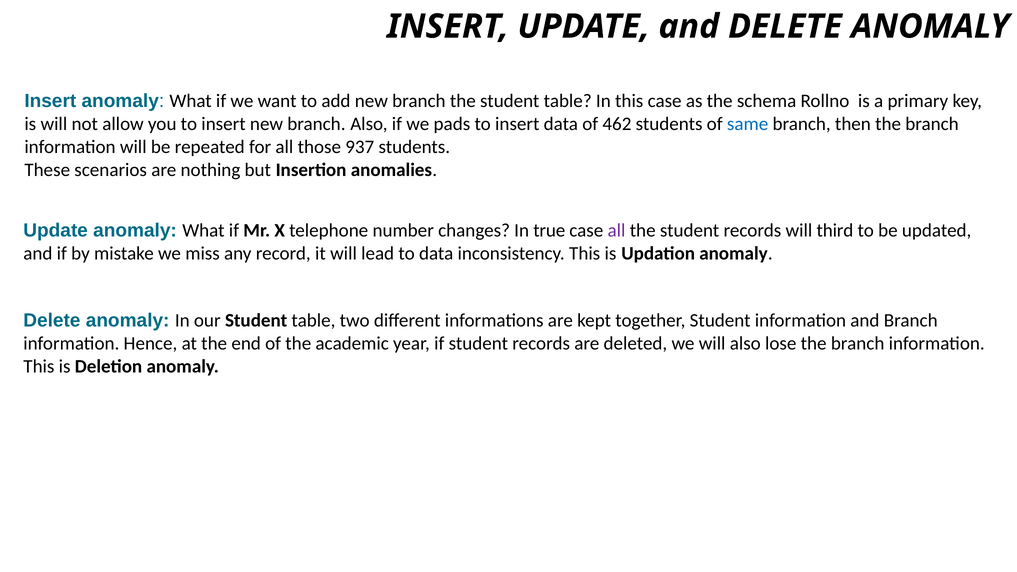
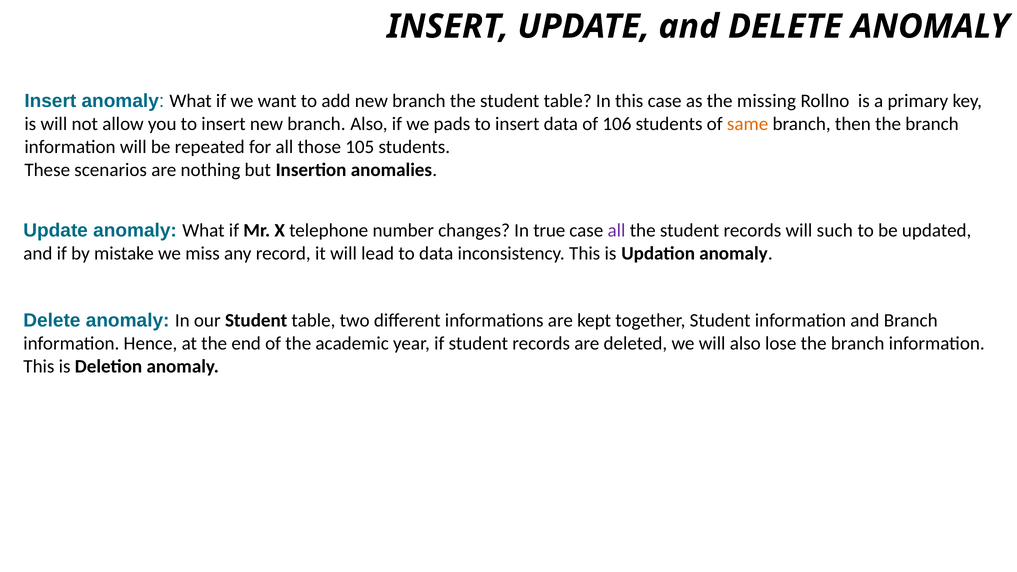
schema: schema -> missing (766, 101)
462: 462 -> 106 (617, 124)
same colour: blue -> orange (748, 124)
937: 937 -> 105 (360, 147)
third: third -> such (835, 230)
